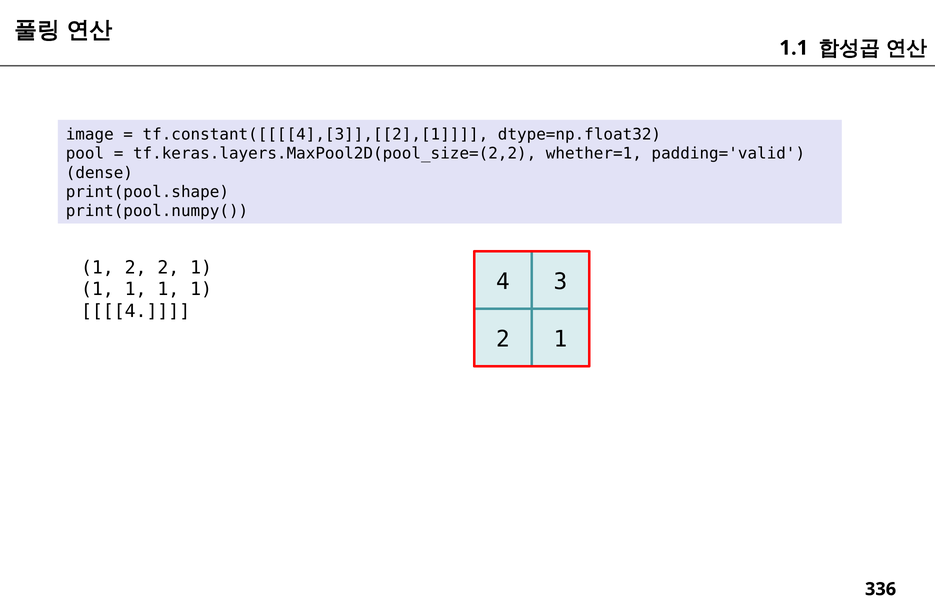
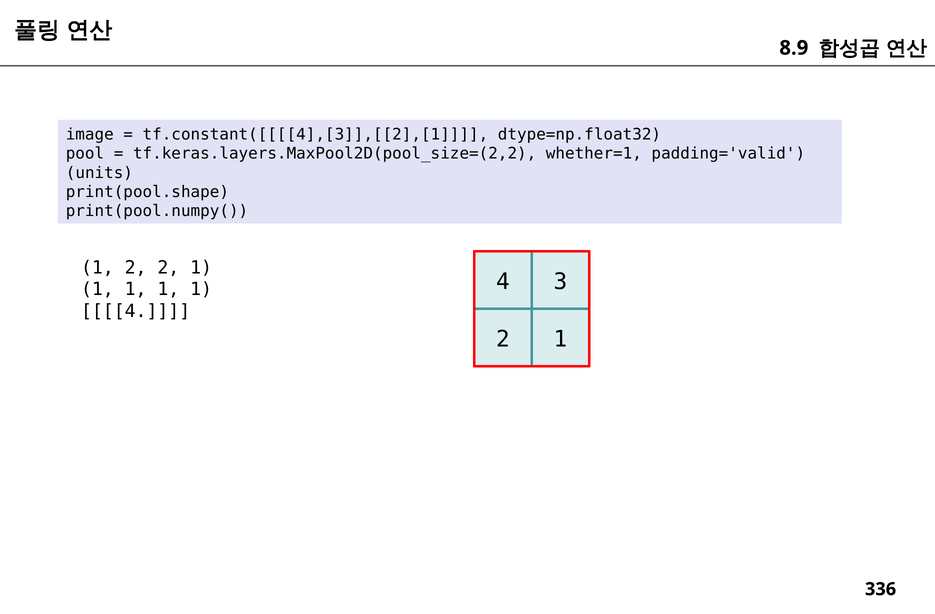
1.1: 1.1 -> 8.9 (794, 48)
dense: dense -> units (99, 173)
